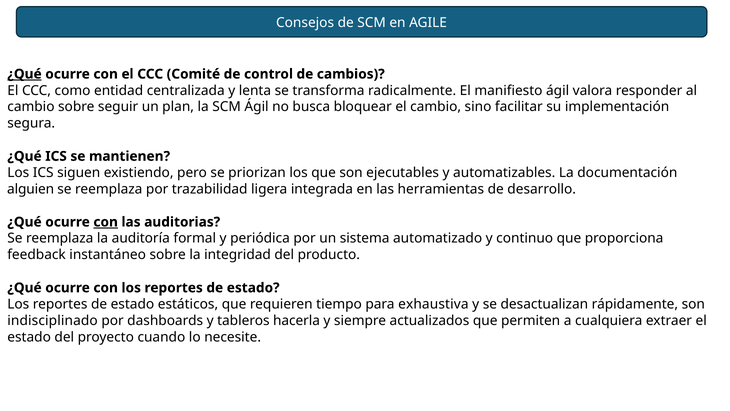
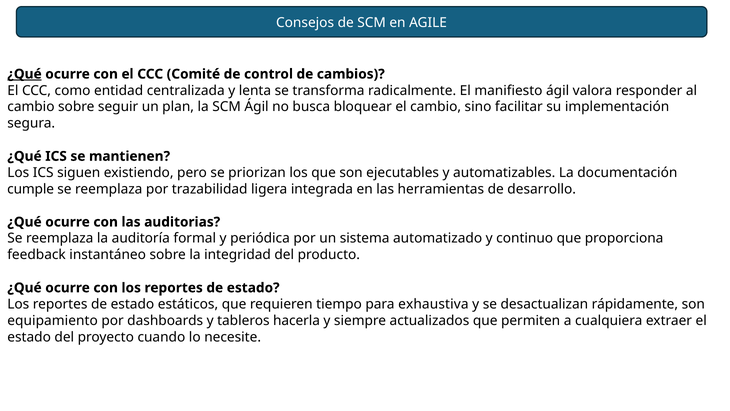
alguien: alguien -> cumple (31, 189)
con underline: present -> none (106, 222)
indisciplinado: indisciplinado -> equipamiento (53, 320)
